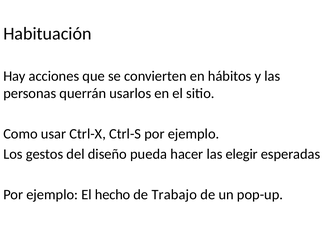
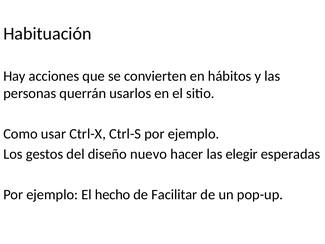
pueda: pueda -> nuevo (149, 154)
Trabajo: Trabajo -> Facilitar (174, 194)
